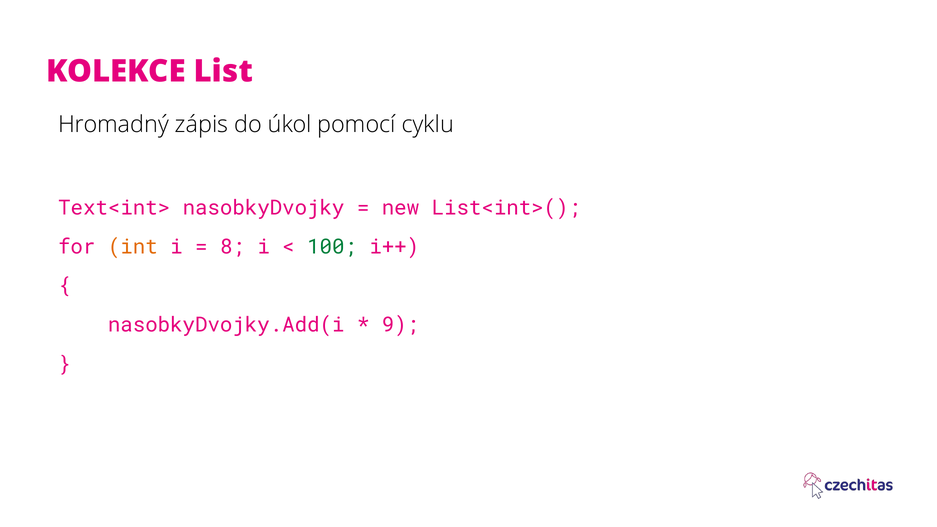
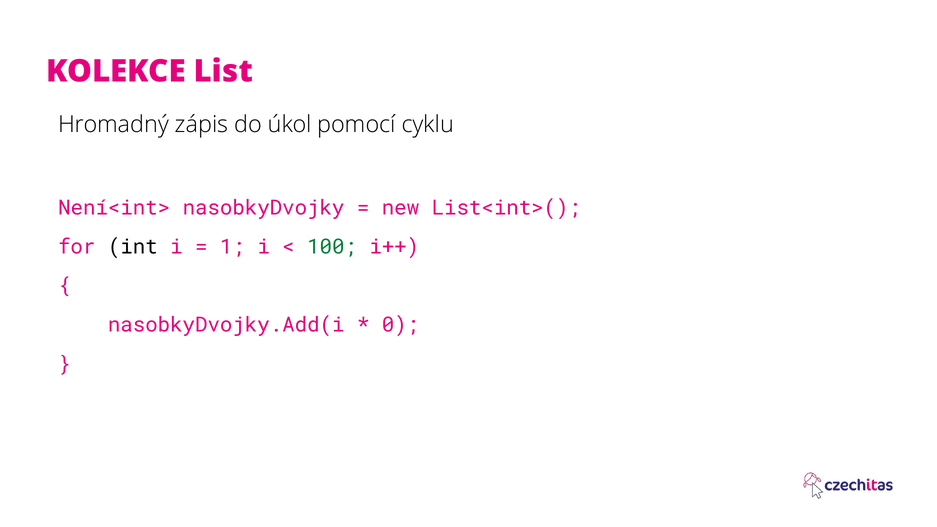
Text<int>: Text<int> -> Není<int> (114, 208)
int colour: orange -> black (133, 247)
8: 8 -> 1 (232, 247)
9: 9 -> 0 (400, 325)
